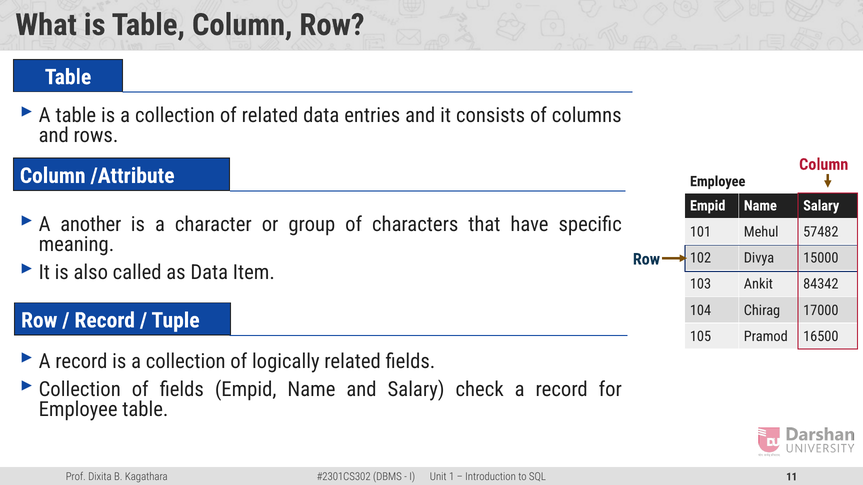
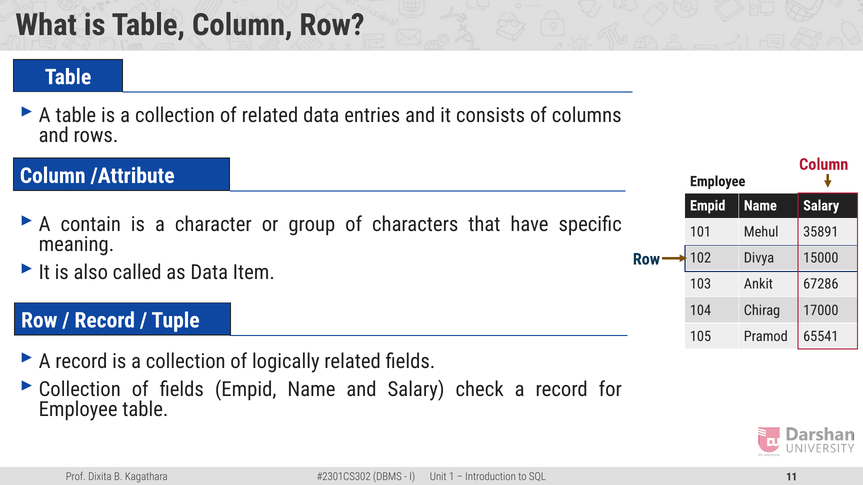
another: another -> contain (91, 224)
57482: 57482 -> 35891 (821, 232)
84342: 84342 -> 67286 (821, 284)
16500: 16500 -> 65541 (821, 337)
